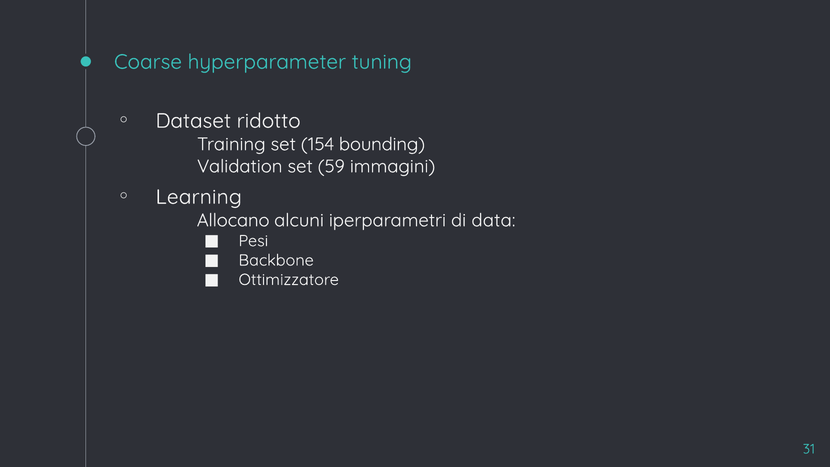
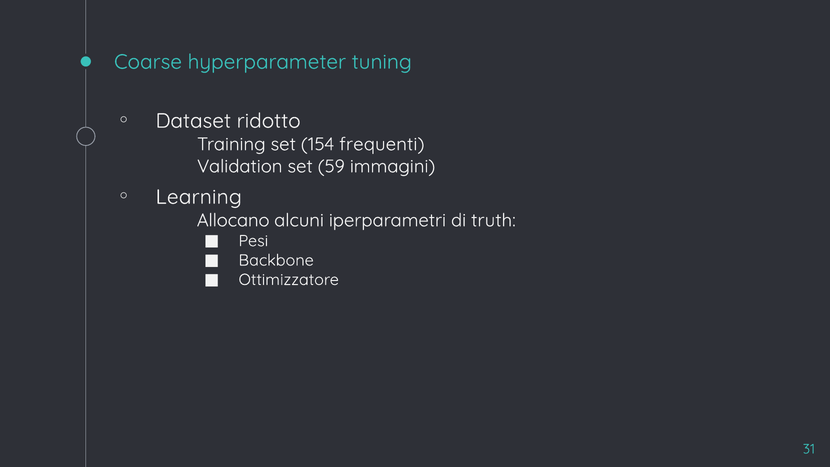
bounding: bounding -> frequenti (382, 144)
data: data -> truth (493, 220)
